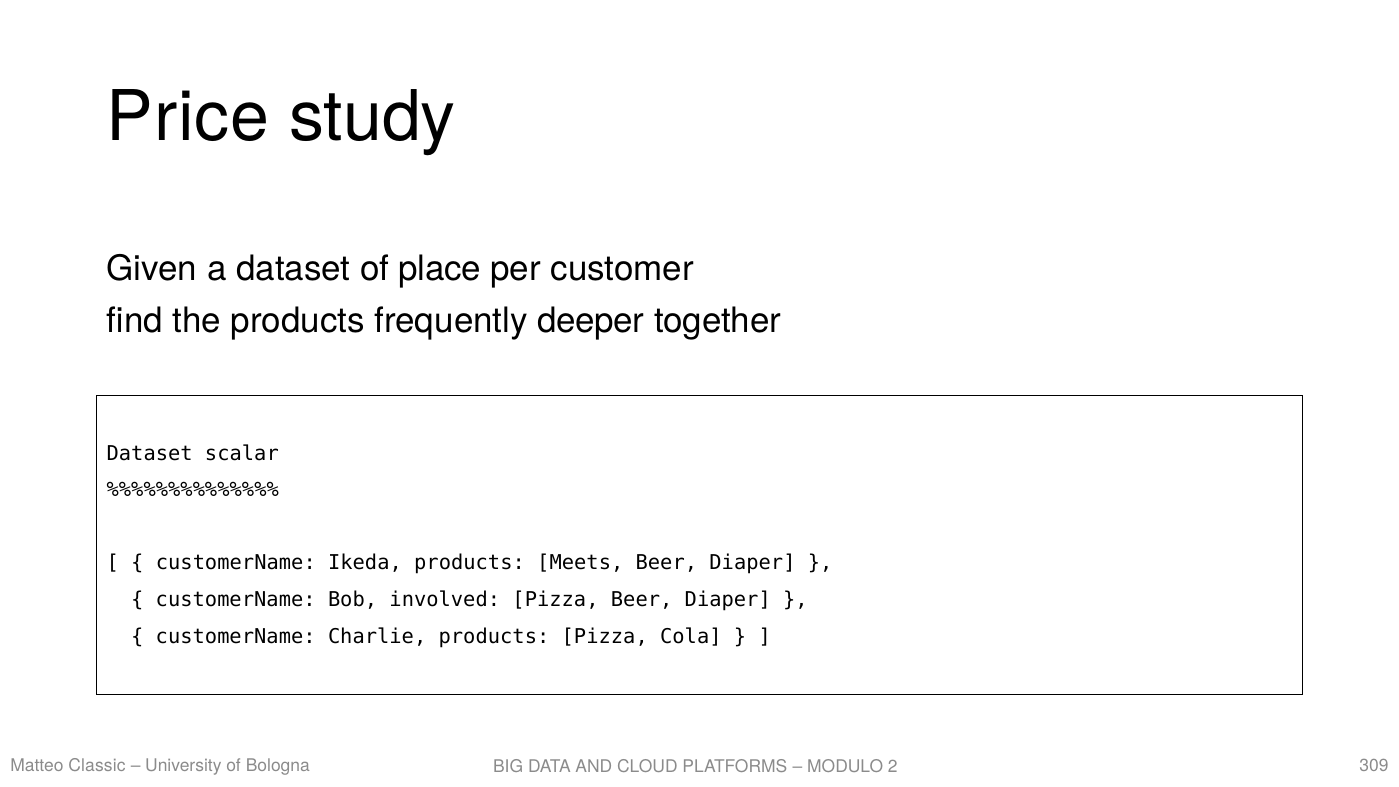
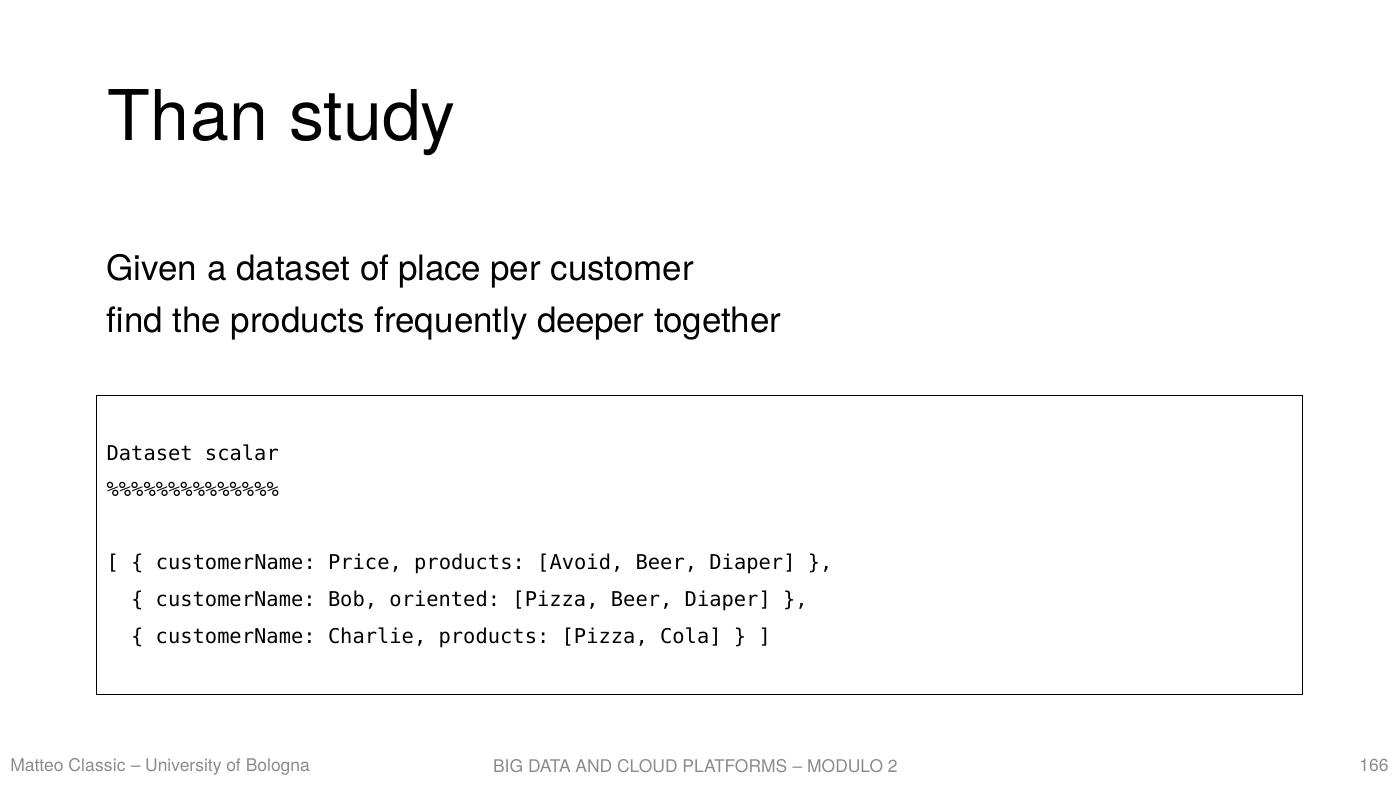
Price: Price -> Than (188, 117)
Ikeda: Ikeda -> Price (365, 563)
Meets: Meets -> Avoid (580, 563)
involved: involved -> oriented (445, 600)
309: 309 -> 166 (1374, 765)
